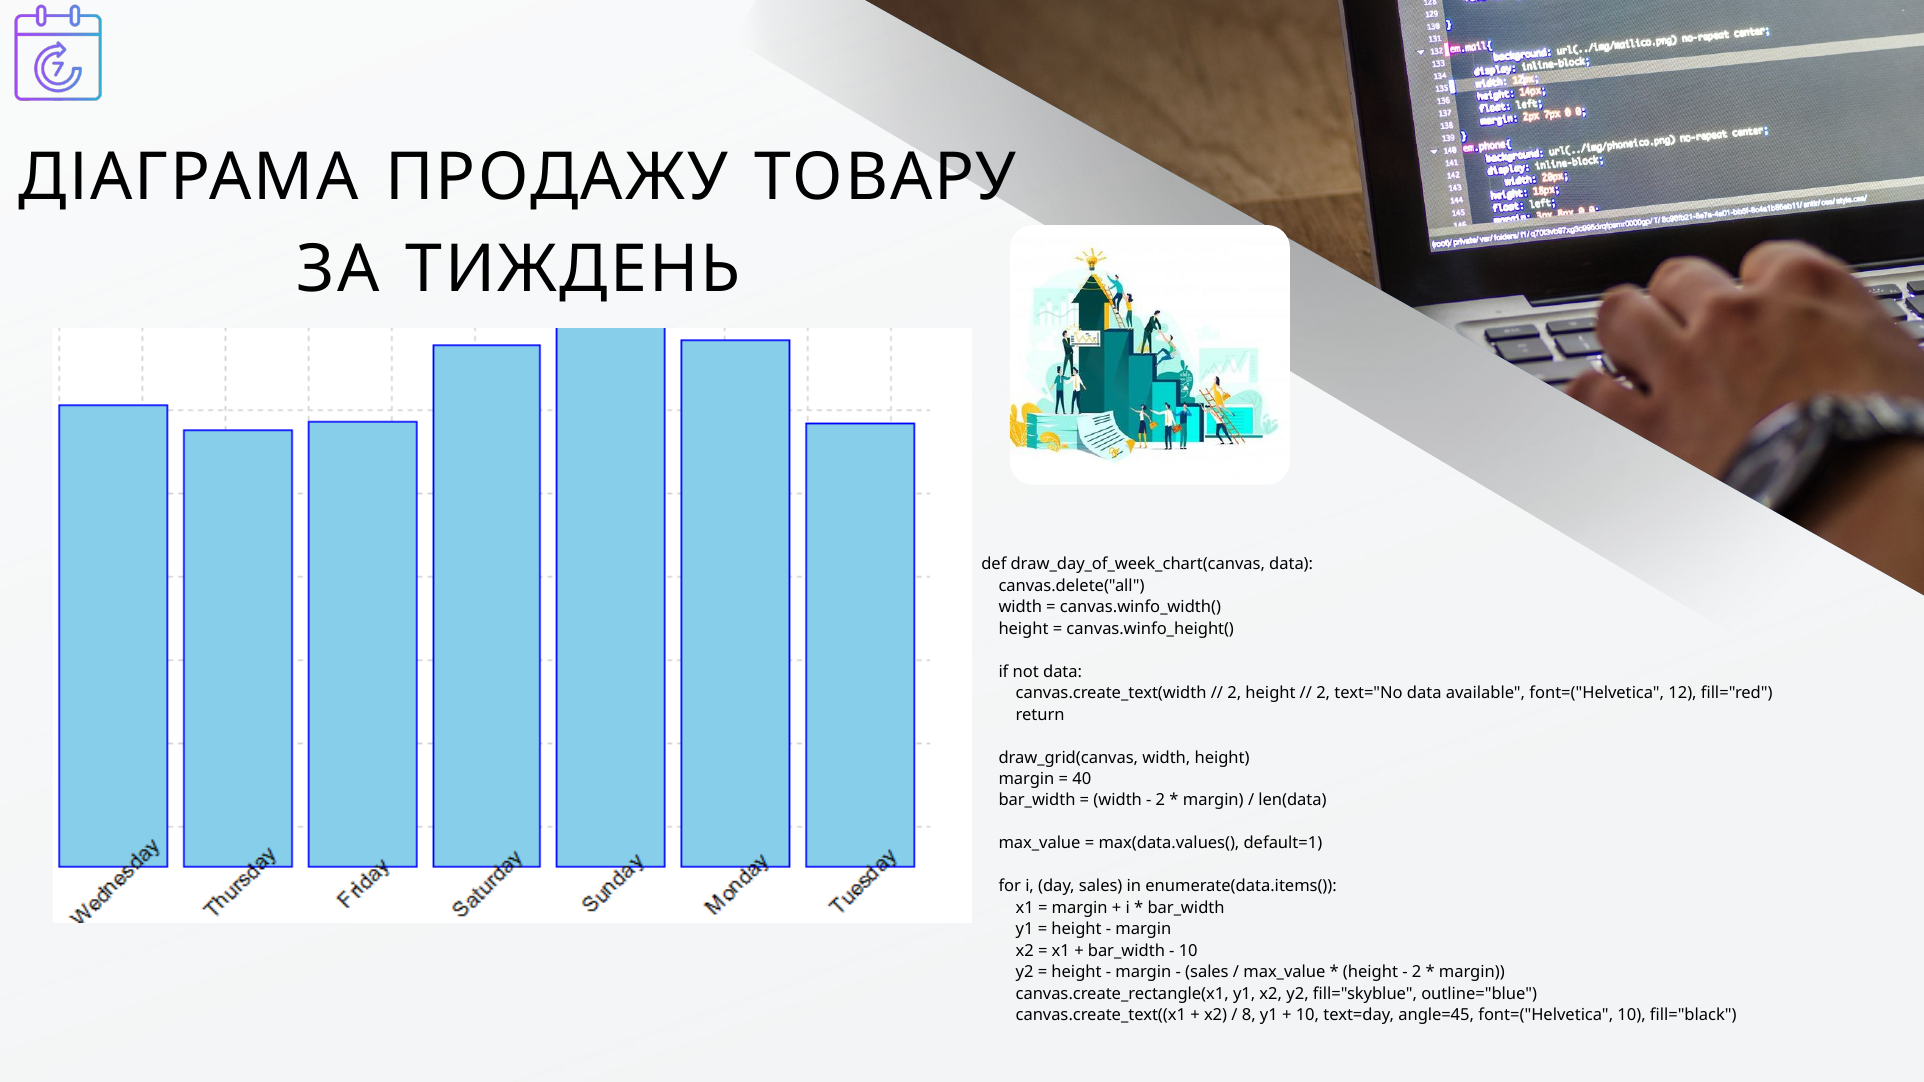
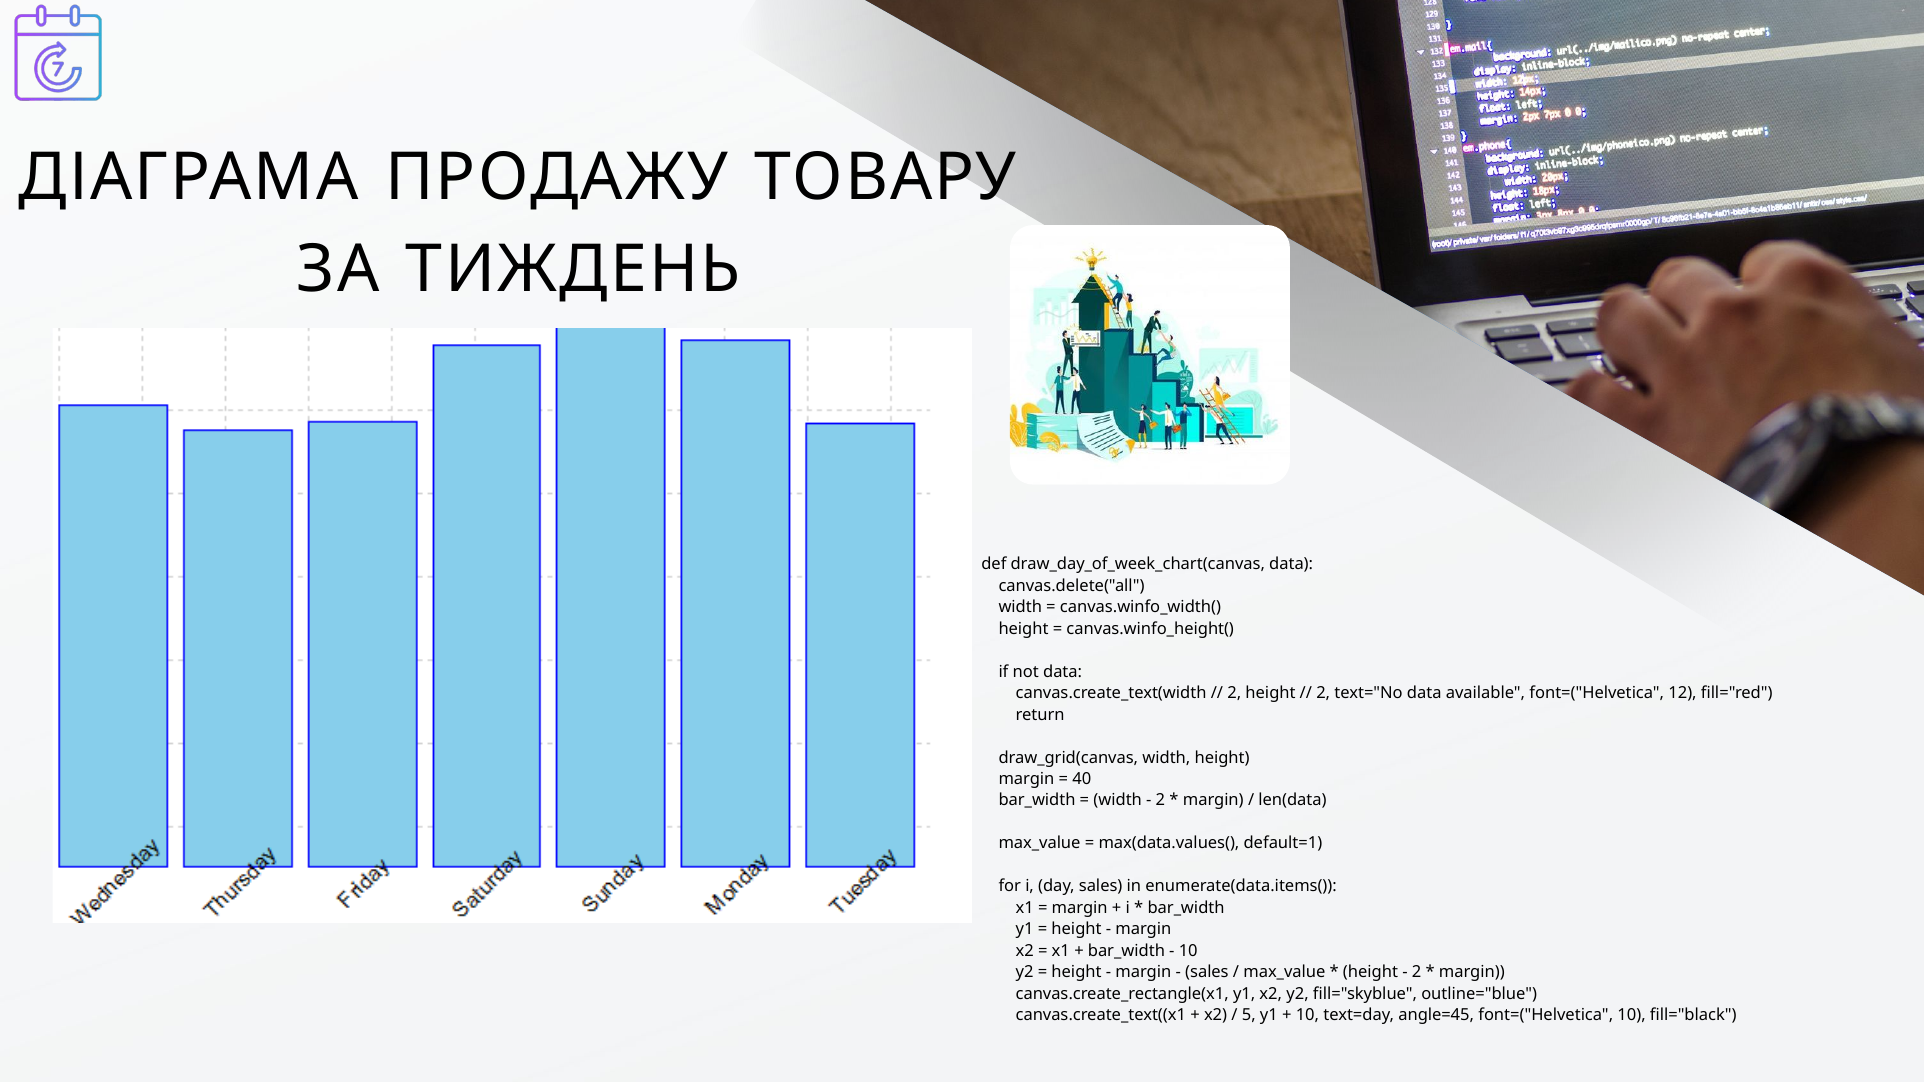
8: 8 -> 5 (1249, 1015)
